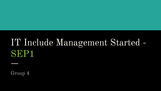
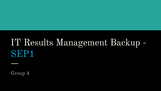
Include: Include -> Results (38, 42)
Started: Started -> Backup (125, 42)
SEP1 colour: light green -> light blue (23, 54)
